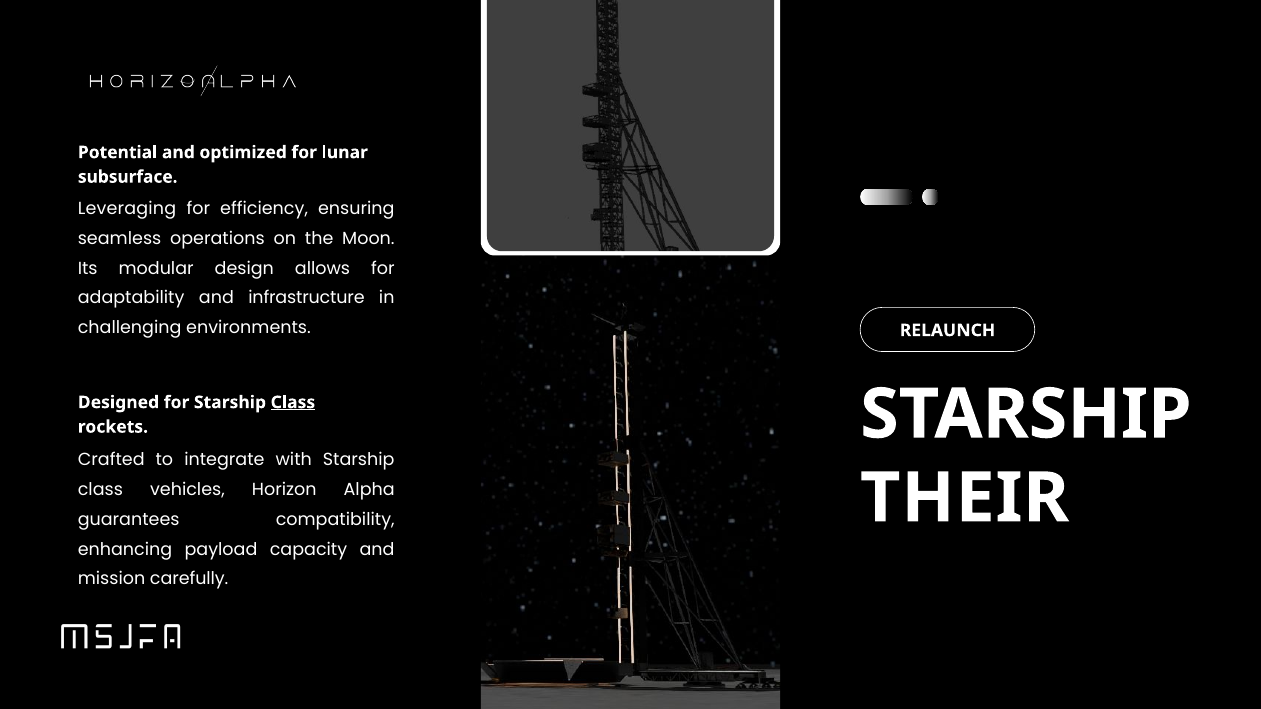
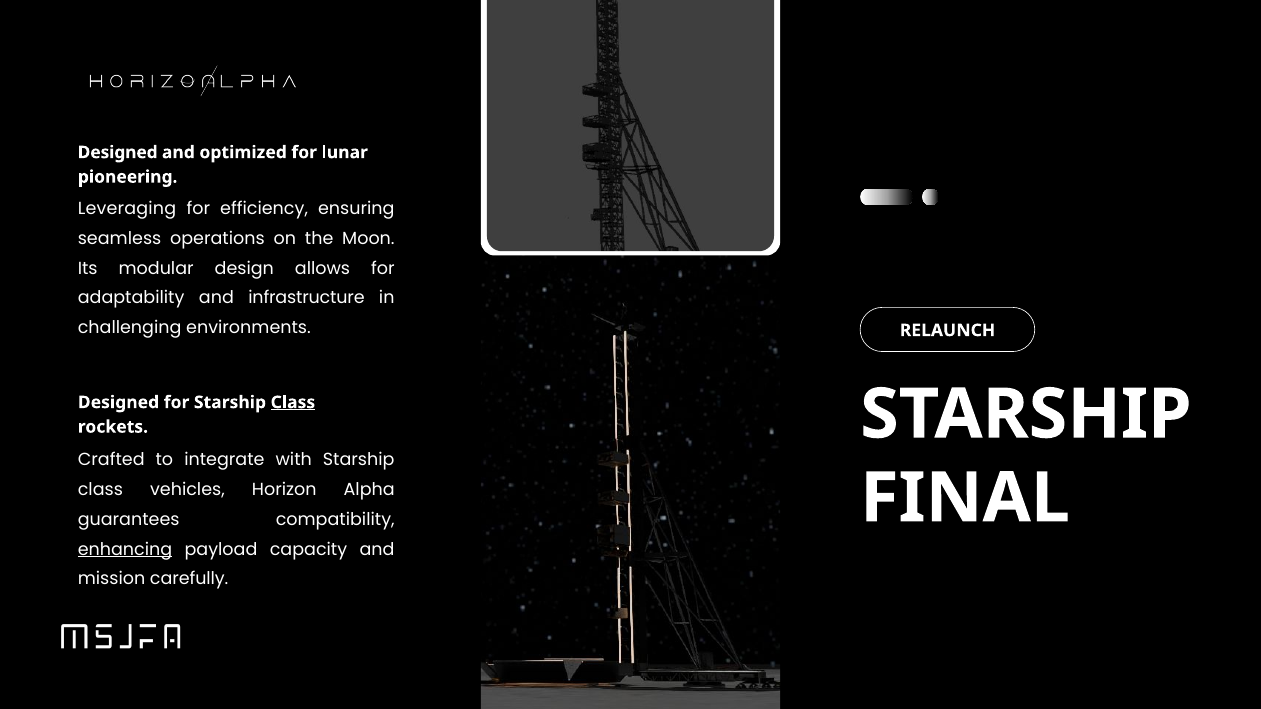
Potential: Potential -> Designed (118, 152)
subsurface: subsurface -> pioneering (128, 177)
THEIR: THEIR -> FINAL (965, 498)
enhancing underline: none -> present (125, 550)
